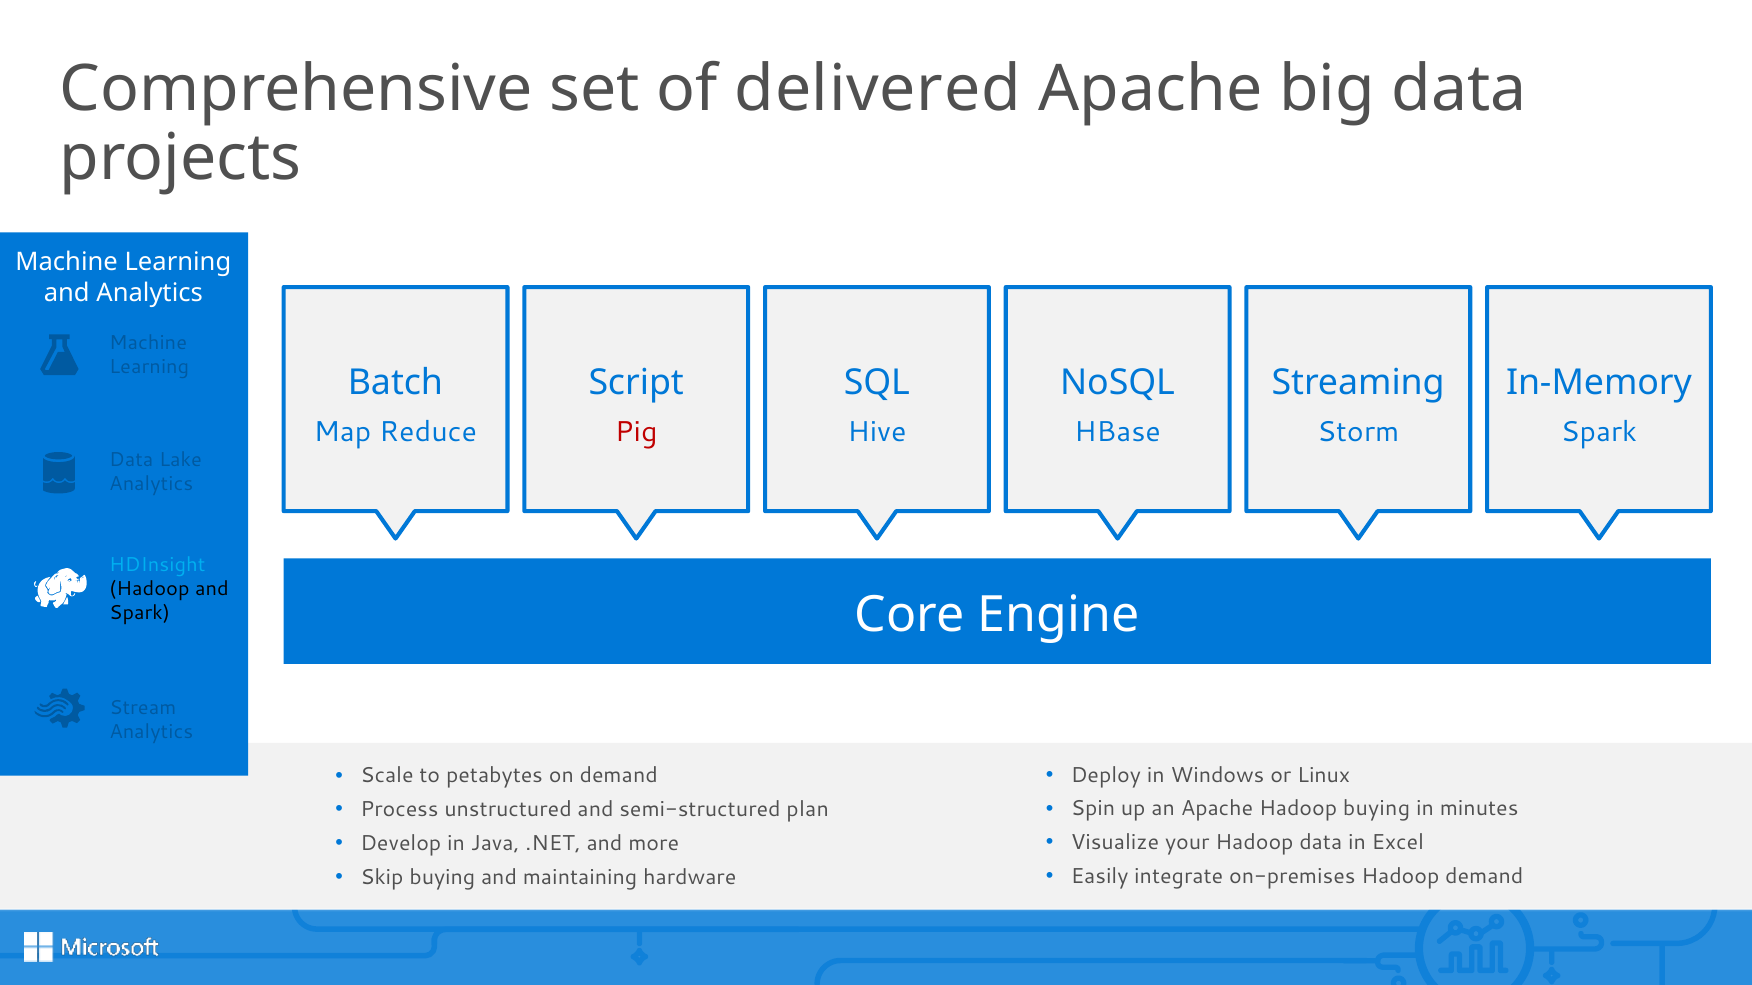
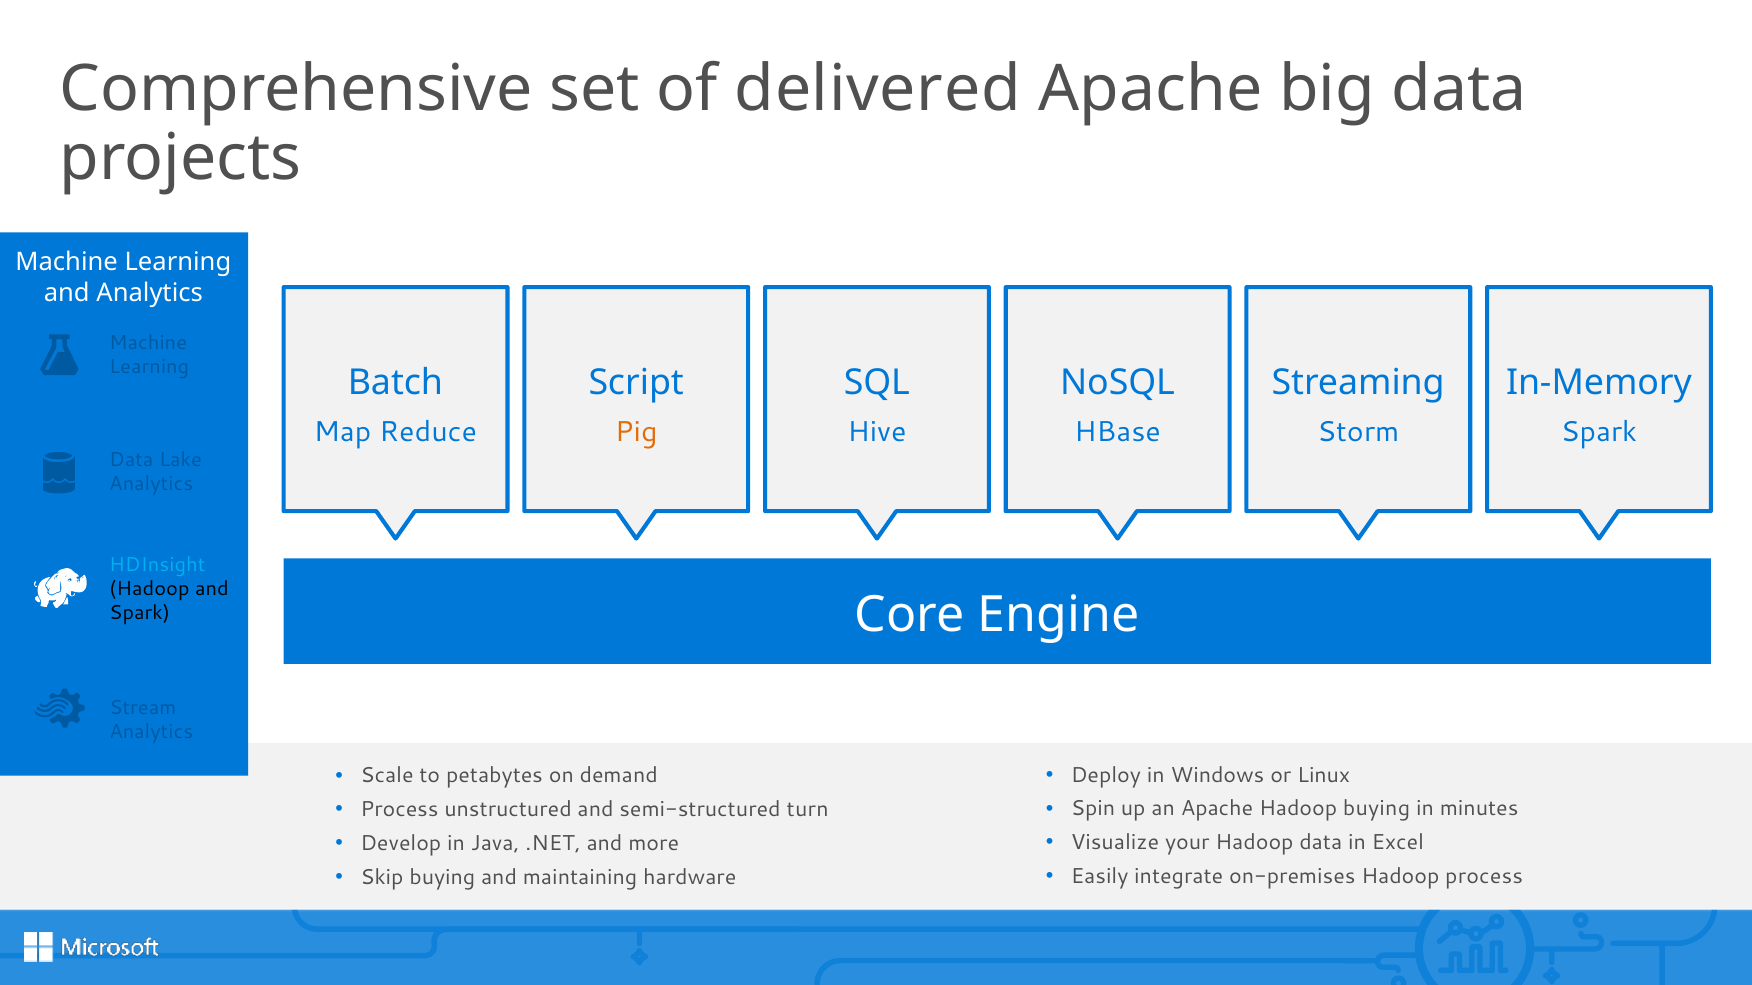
Pig colour: red -> orange (636, 432)
plan: plan -> turn (808, 810)
Hadoop demand: demand -> process (1484, 877)
